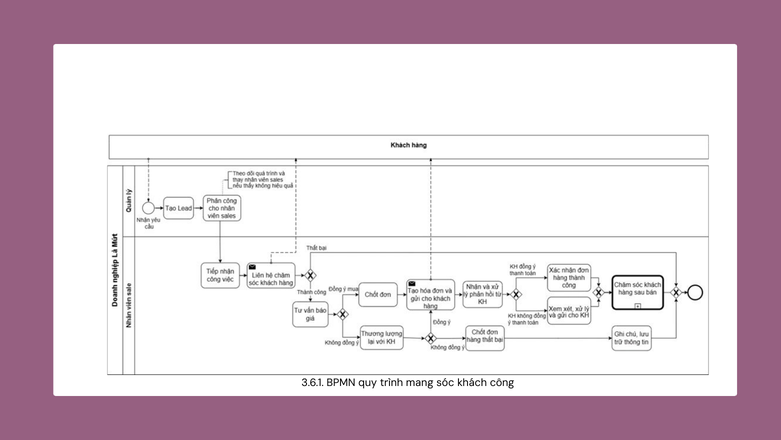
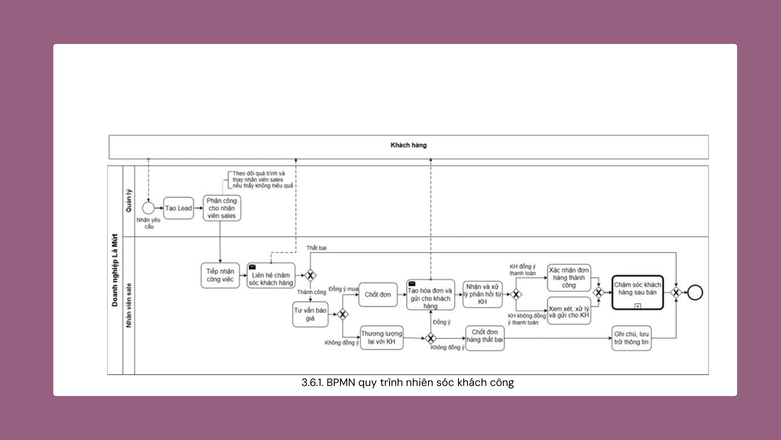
mang: mang -> nhiên (420, 382)
